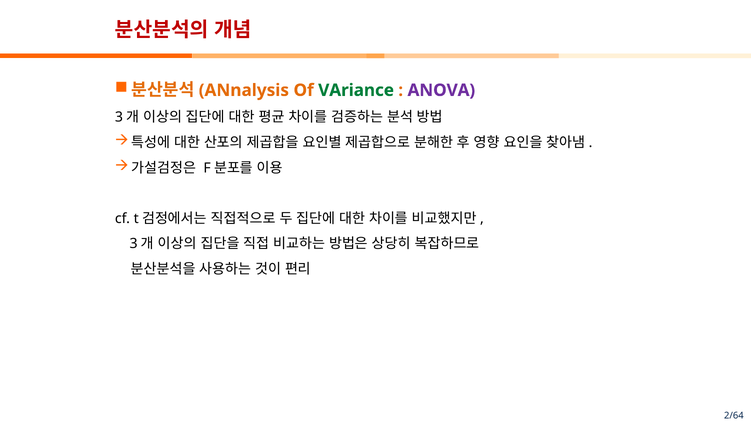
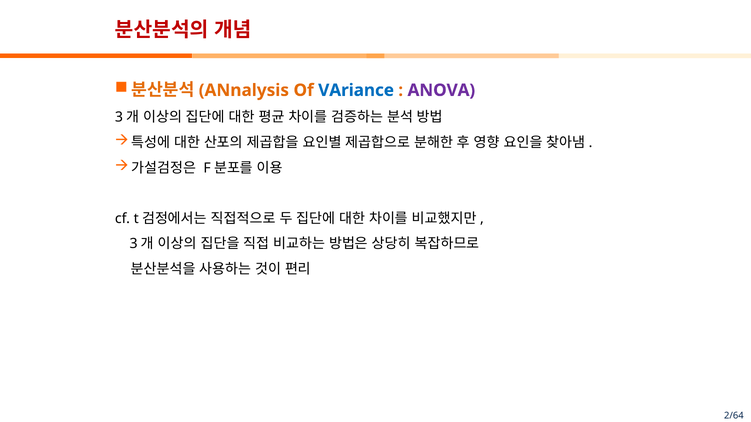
VAriance colour: green -> blue (356, 90)
